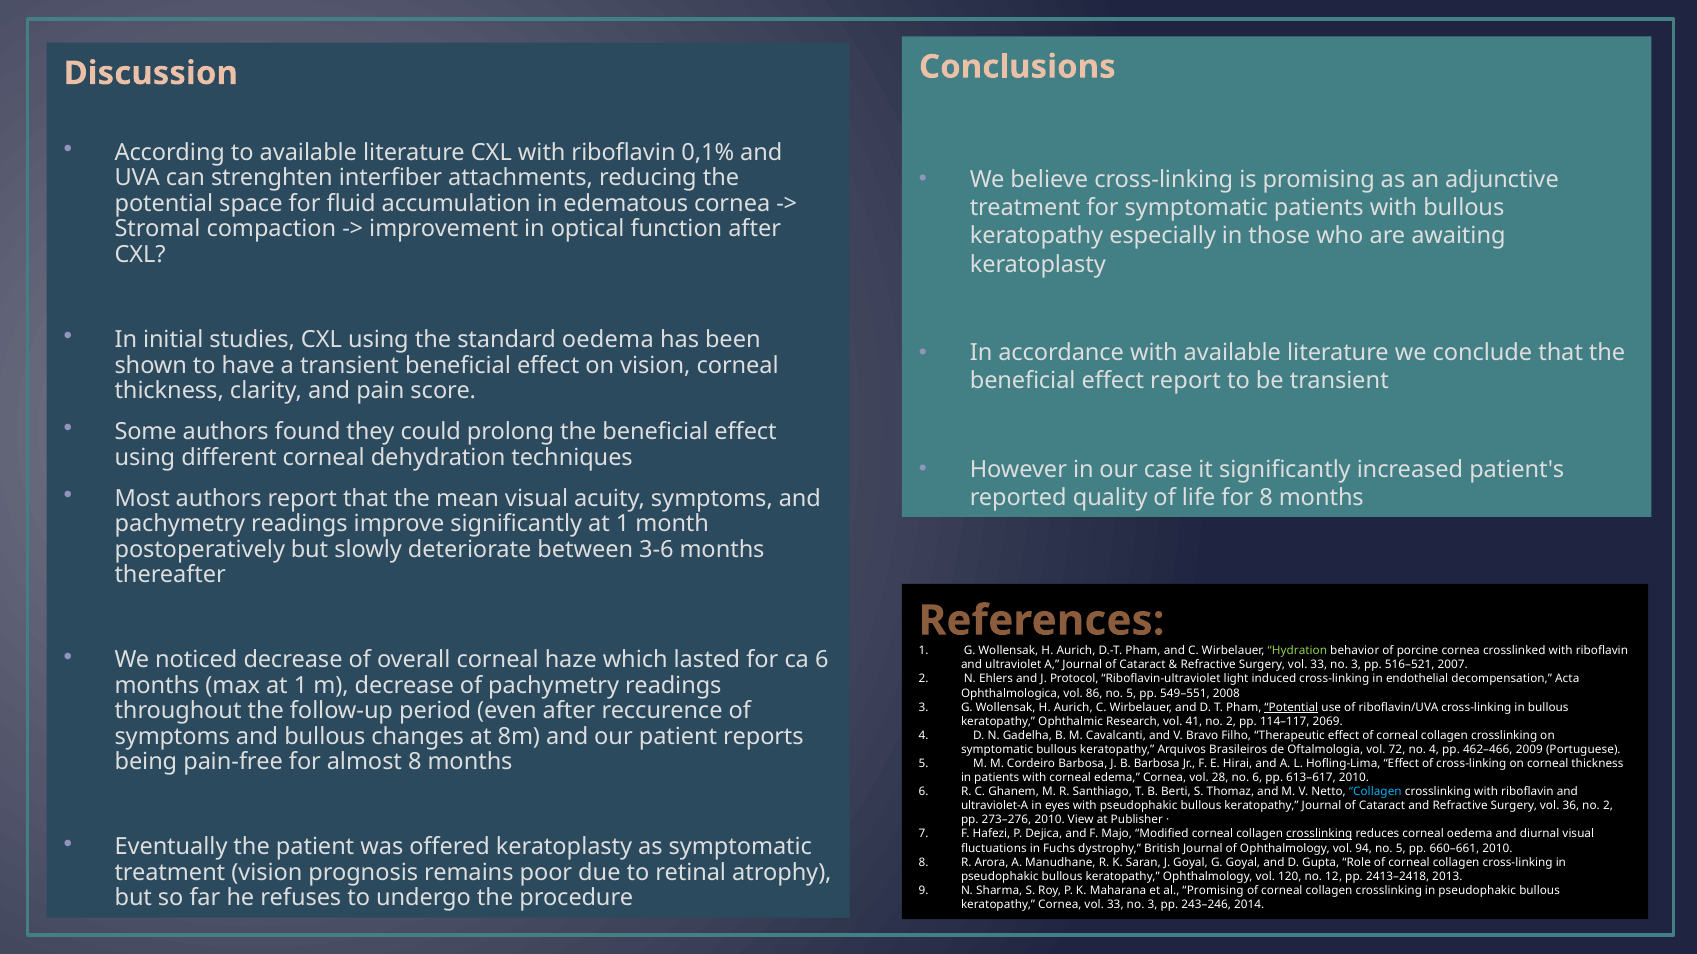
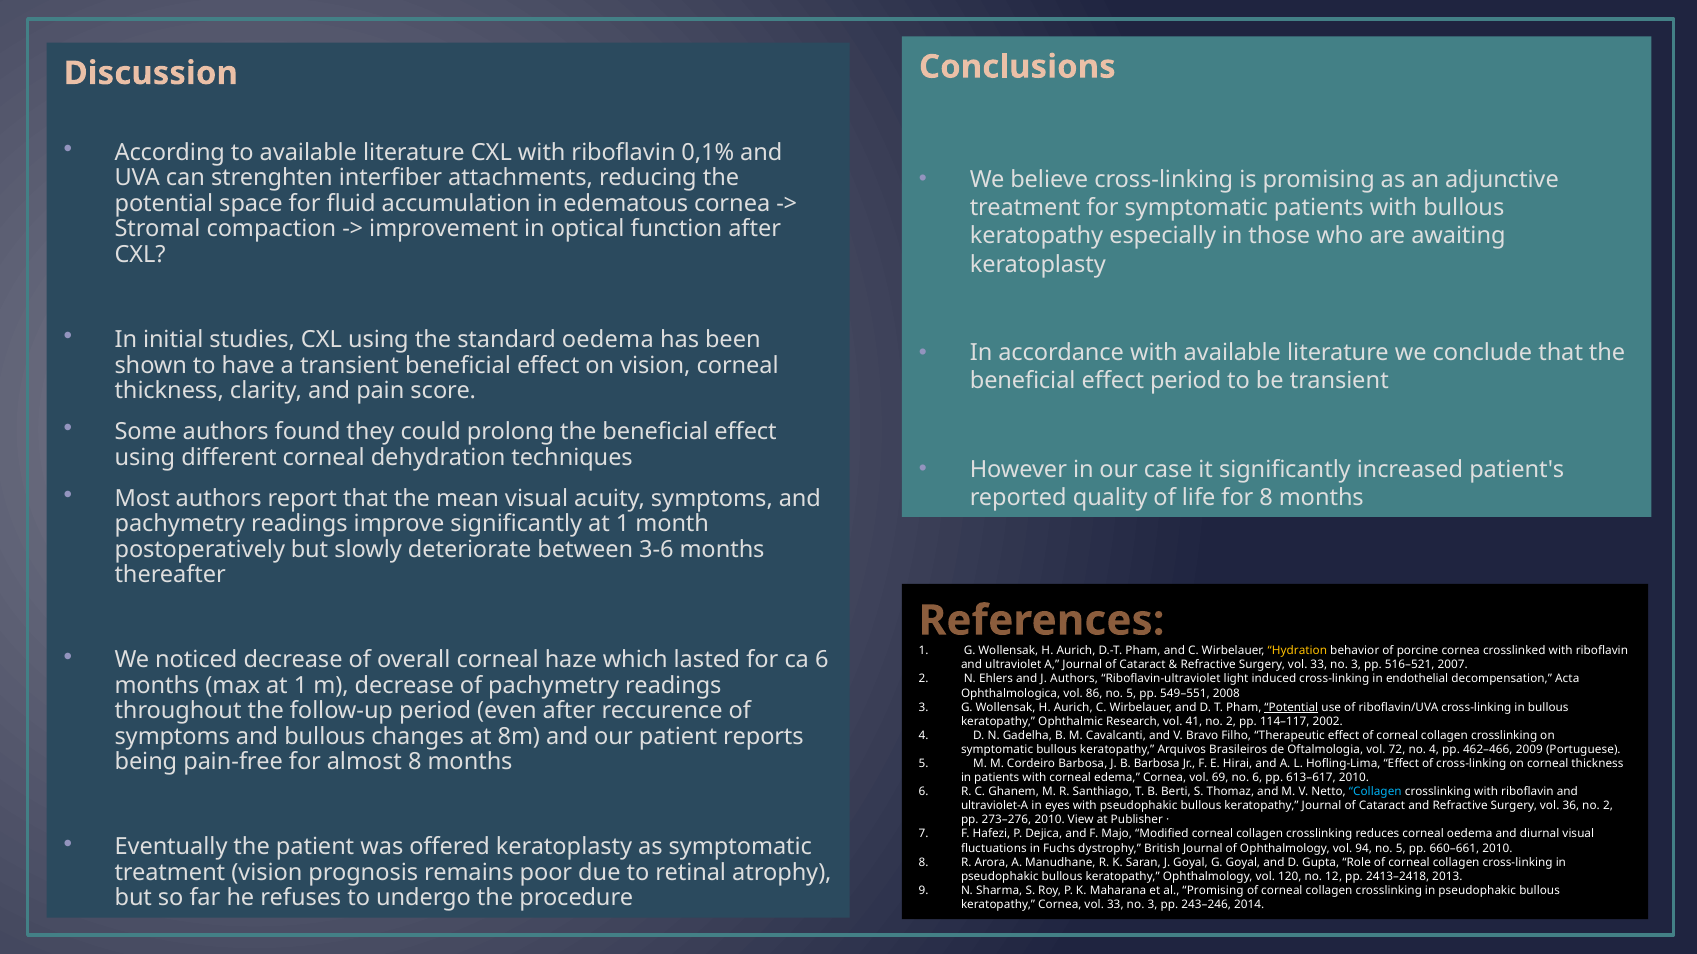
effect report: report -> period (1186, 381)
Hydration colour: light green -> yellow (1297, 651)
J Protocol: Protocol -> Authors (1074, 680)
2069: 2069 -> 2002 (1328, 722)
28: 28 -> 69 (1220, 778)
crosslinking underline: present -> none (1319, 835)
